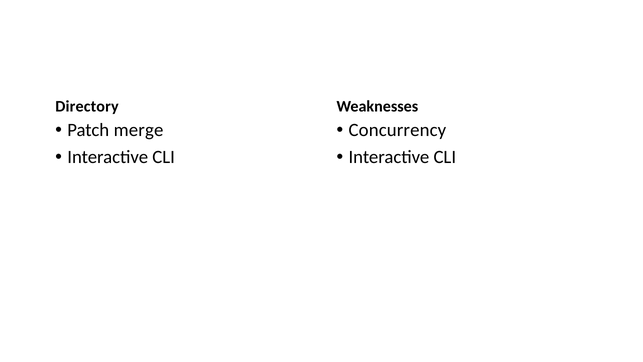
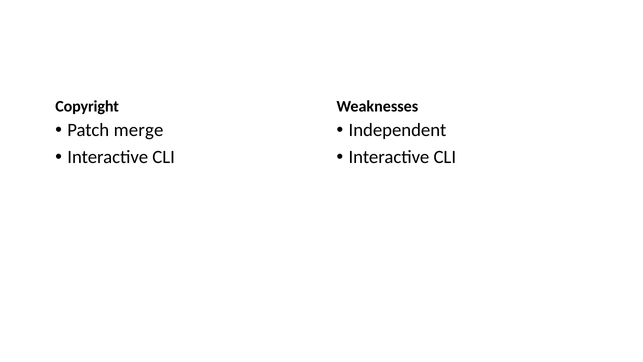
Directory: Directory -> Copyright (87, 106)
Concurrency: Concurrency -> Independent (397, 130)
